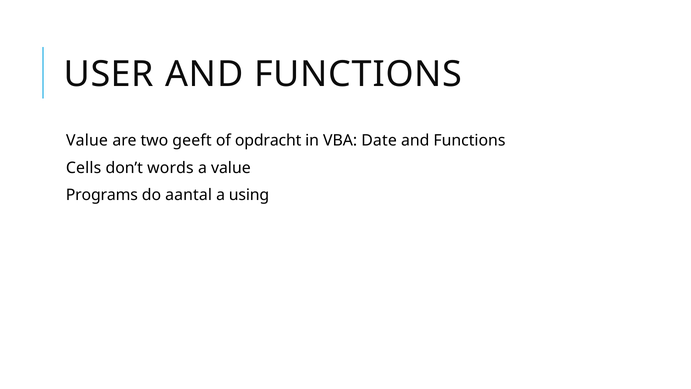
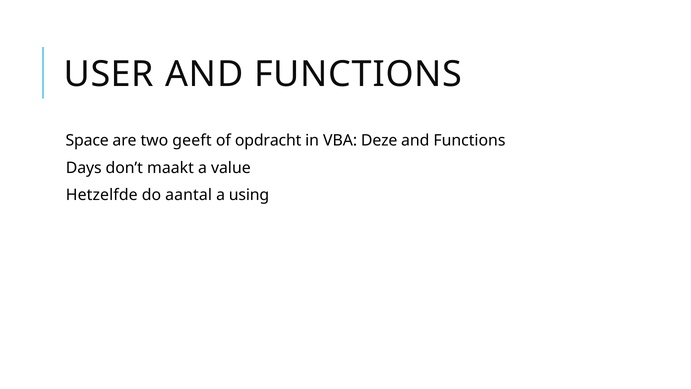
Value: Value -> Space (87, 141)
Date: Date -> Deze (379, 141)
Cells: Cells -> Days (84, 168)
words: words -> maakt (170, 168)
Programs: Programs -> Hetzelfde (102, 195)
